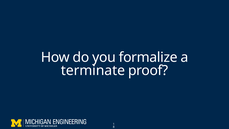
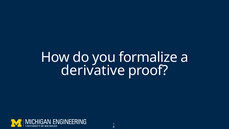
terminate: terminate -> derivative (93, 70)
